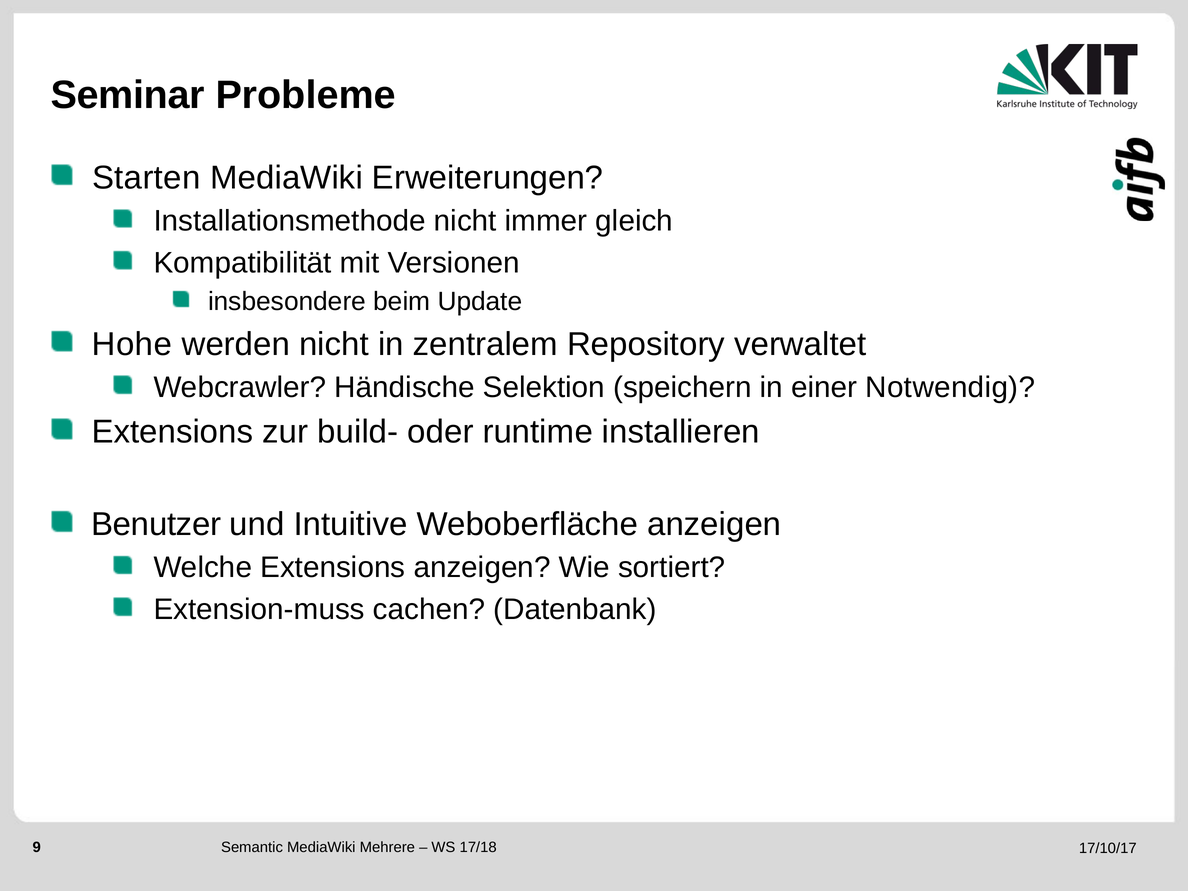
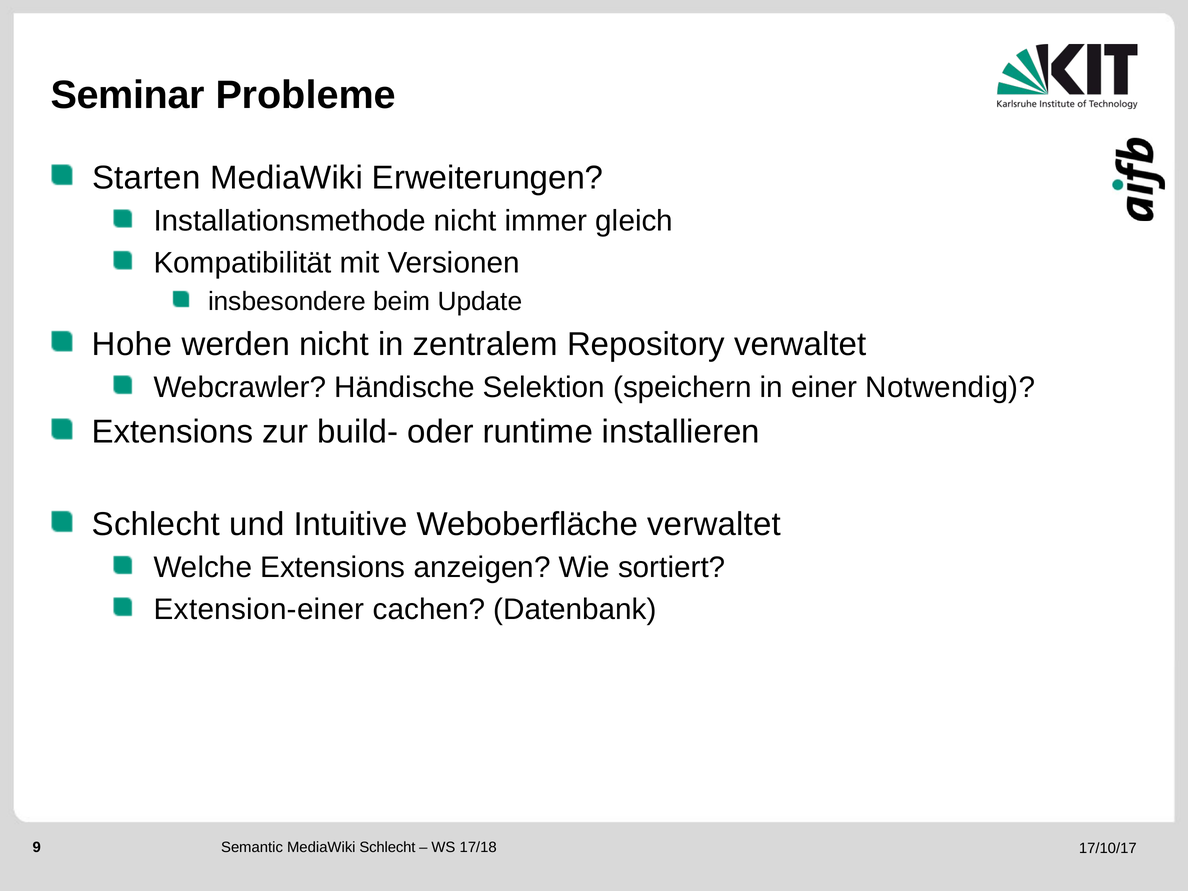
Benutzer: Benutzer -> Schlecht (156, 524)
Weboberfläche anzeigen: anzeigen -> verwaltet (714, 524)
Extension-muss: Extension-muss -> Extension-einer (259, 609)
MediaWiki Mehrere: Mehrere -> Schlecht (387, 847)
